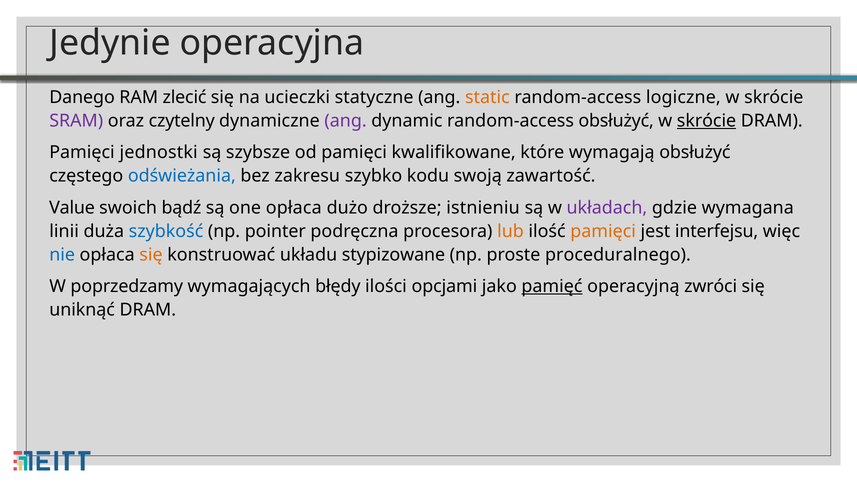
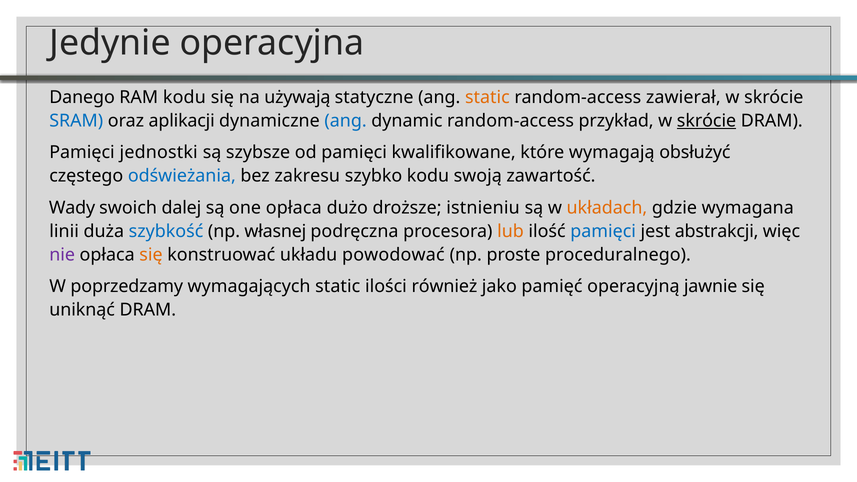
RAM zlecić: zlecić -> kodu (184, 97)
ucieczki: ucieczki -> używają (297, 97)
logiczne: logiczne -> zawierał (683, 97)
SRAM colour: purple -> blue (76, 121)
czytelny: czytelny -> aplikacji (182, 121)
ang colour: purple -> blue (346, 121)
random-access obsłużyć: obsłużyć -> przykład (616, 121)
Value: Value -> Wady (72, 208)
bądź: bądź -> dalej (181, 208)
układach colour: purple -> orange (607, 208)
pointer: pointer -> własnej (275, 231)
pamięci colour: orange -> blue (603, 231)
interfejsu: interfejsu -> abstrakcji (717, 231)
nie colour: blue -> purple (62, 255)
stypizowane: stypizowane -> powodować (393, 255)
wymagających błędy: błędy -> static (338, 286)
opcjami: opcjami -> również (444, 286)
pamięć underline: present -> none (552, 286)
zwróci: zwróci -> jawnie (711, 286)
